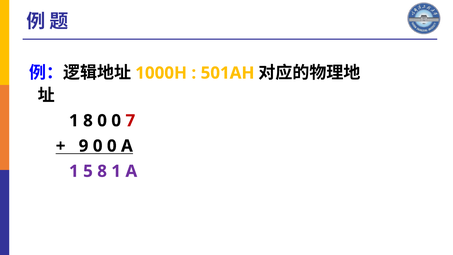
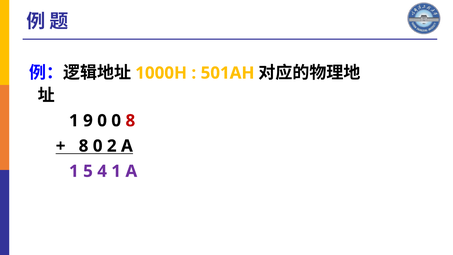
1 8: 8 -> 9 (88, 121)
0 7: 7 -> 8 (130, 121)
9: 9 -> 8 (84, 146)
0: 0 -> 2 (112, 146)
5 8: 8 -> 4 (102, 171)
